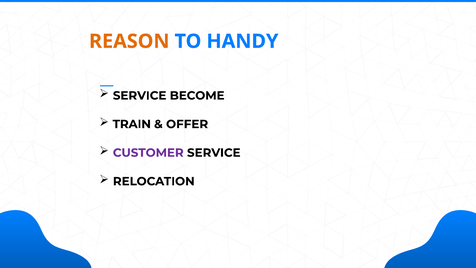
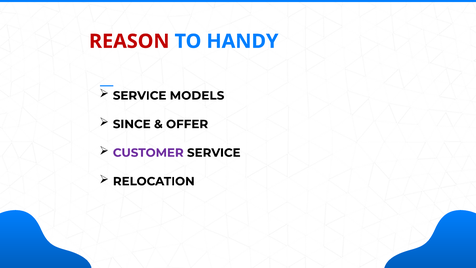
REASON colour: orange -> red (129, 41)
BECOME: BECOME -> MODELS (197, 96)
TRAIN: TRAIN -> SINCE (132, 124)
